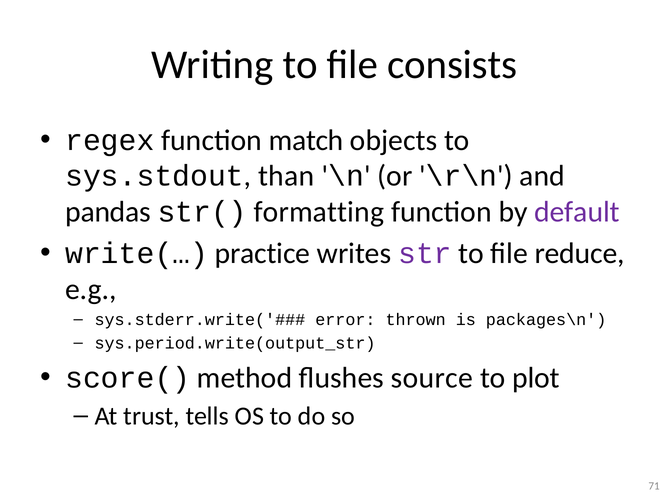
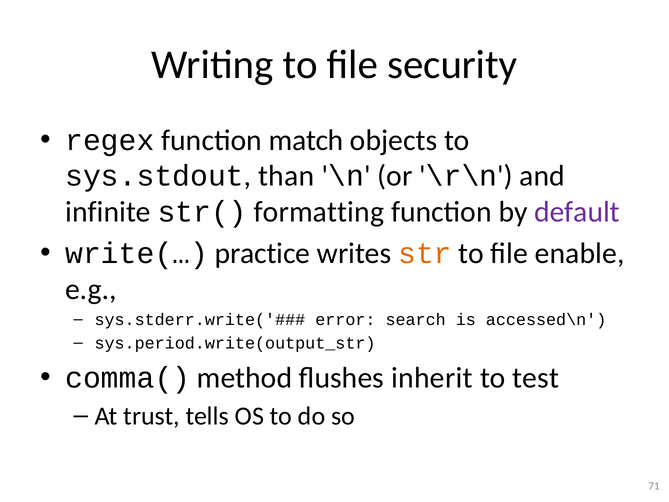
consists: consists -> security (452, 65)
pandas: pandas -> infinite (108, 212)
str colour: purple -> orange (425, 253)
reduce: reduce -> enable (580, 253)
thrown: thrown -> search (416, 319)
packages\n: packages\n -> accessed\n (546, 319)
score(: score( -> comma( (128, 378)
source: source -> inherit (432, 378)
plot: plot -> test (536, 378)
